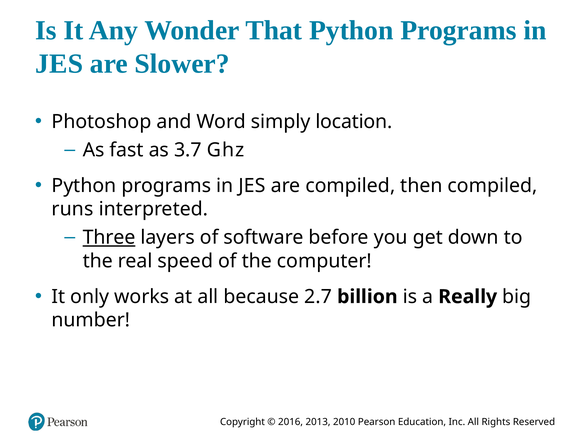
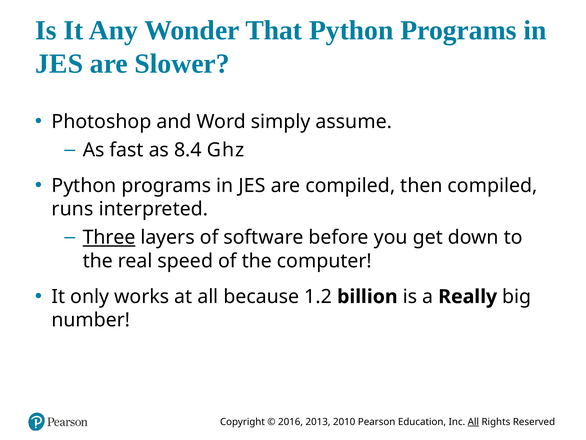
location: location -> assume (354, 122)
3.7: 3.7 -> 8.4 (188, 150)
2.7: 2.7 -> 1.2 (318, 296)
All underline: none -> present (473, 421)
